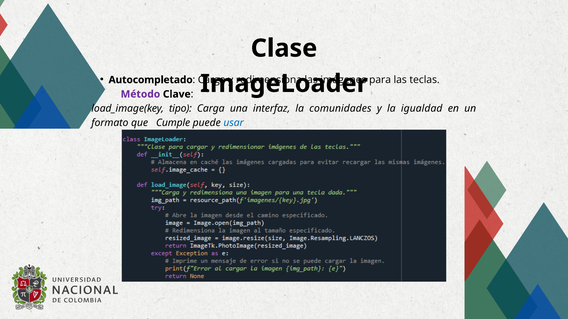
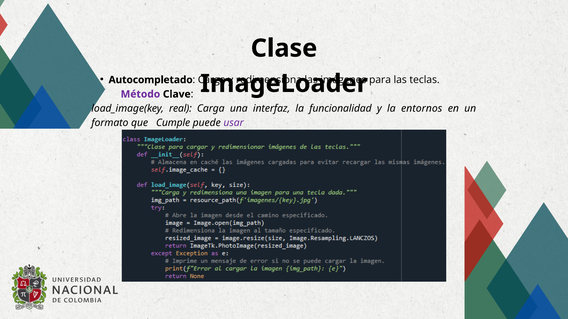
tipo: tipo -> real (180, 109)
comunidades: comunidades -> funcionalidad (340, 109)
igualdad: igualdad -> entornos (422, 109)
usar colour: blue -> purple (234, 123)
